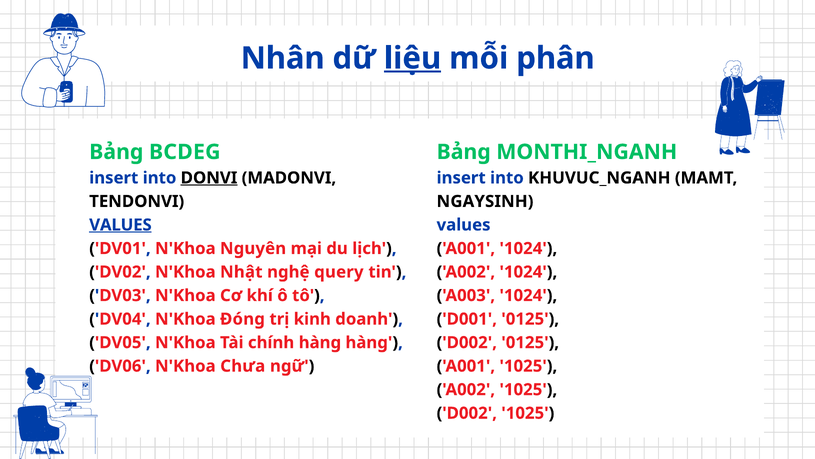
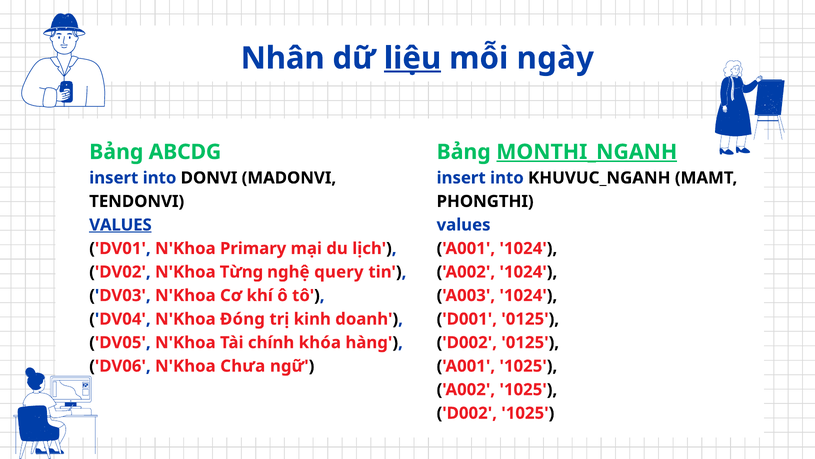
phân: phân -> ngày (555, 58)
BCDEG: BCDEG -> ABCDG (185, 152)
MONTHI_NGANH underline: none -> present (587, 152)
DONVI underline: present -> none (209, 178)
NGAYSINH: NGAYSINH -> PHONGTHI (485, 201)
Nguyên: Nguyên -> Primary (253, 248)
Nhật: Nhật -> Từng (241, 272)
chính hàng: hàng -> khóa (320, 342)
